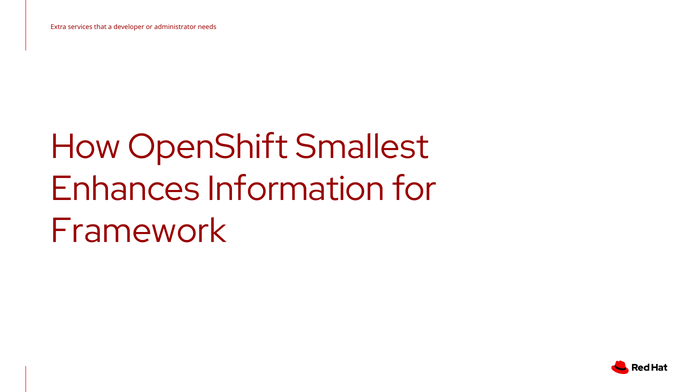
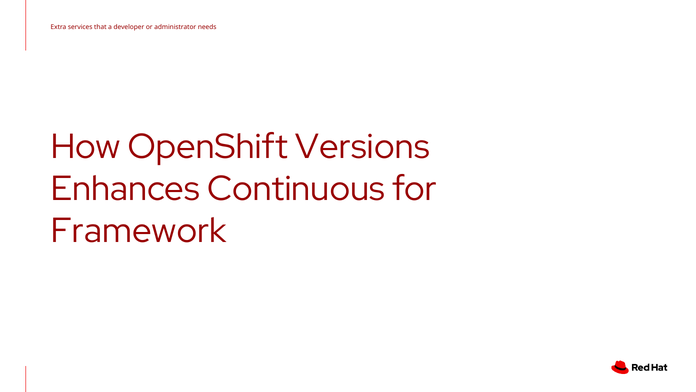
Smallest: Smallest -> Versions (363, 147)
Information: Information -> Continuous (296, 188)
